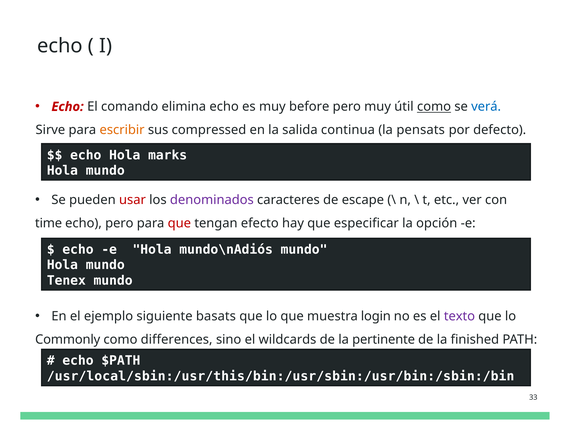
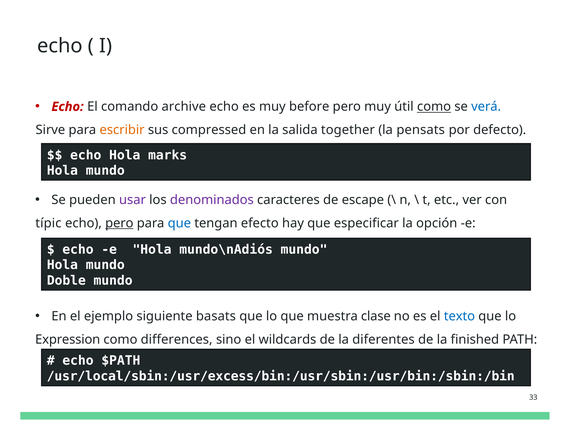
elimina: elimina -> archive (184, 107)
continua: continua -> together (348, 130)
usar colour: red -> purple (132, 200)
time: time -> típic (48, 223)
pero underline: none -> present (119, 223)
que colour: red -> blue (179, 223)
Tenex: Tenex -> Doble (66, 281)
login: login -> clase (376, 317)
texto colour: purple -> blue (459, 317)
Commonly: Commonly -> Expression (68, 340)
pertinente: pertinente -> diferentes (384, 340)
/usr/local/sbin:/usr/this/bin:/usr/sbin:/usr/bin:/sbin:/bin: /usr/local/sbin:/usr/this/bin:/usr/sbin:/usr/bin:/sbin:/bin -> /usr/local/sbin:/usr/excess/bin:/usr/sbin:/usr/bin:/sbin:/bin (281, 377)
